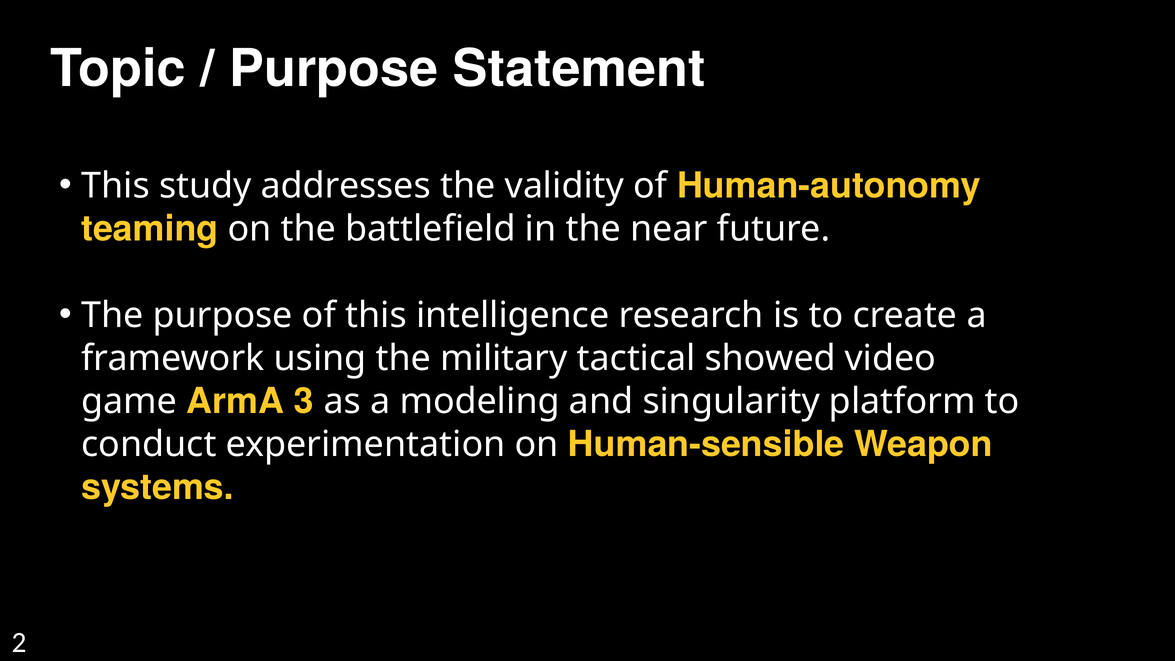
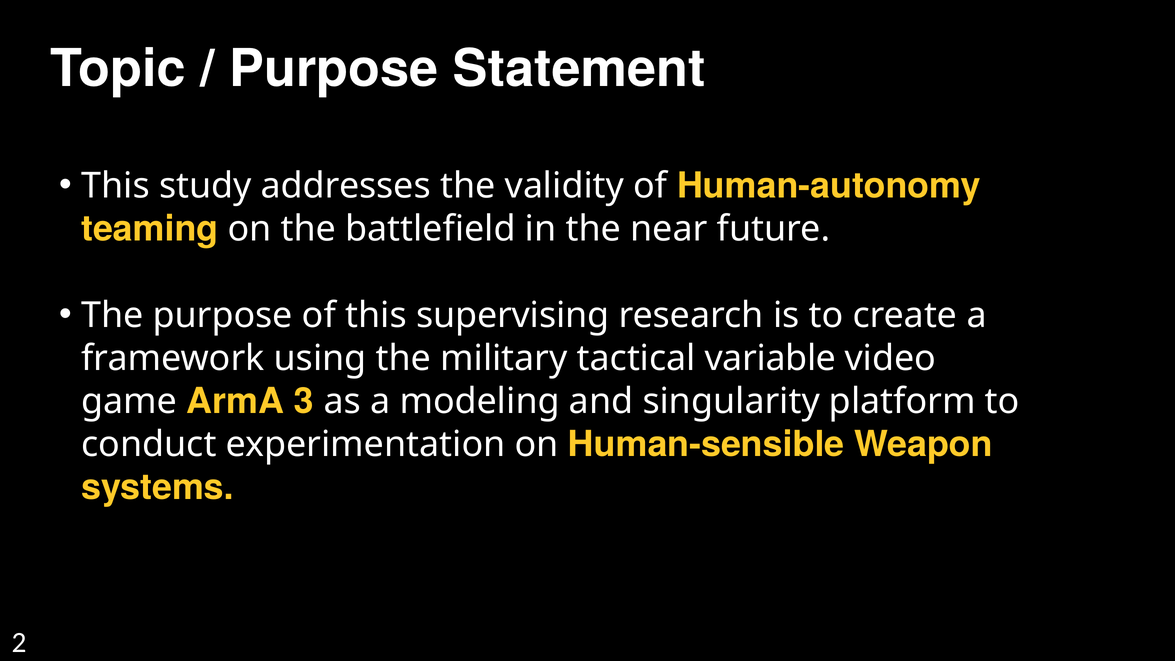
intelligence: intelligence -> supervising (513, 315)
showed: showed -> variable (770, 358)
